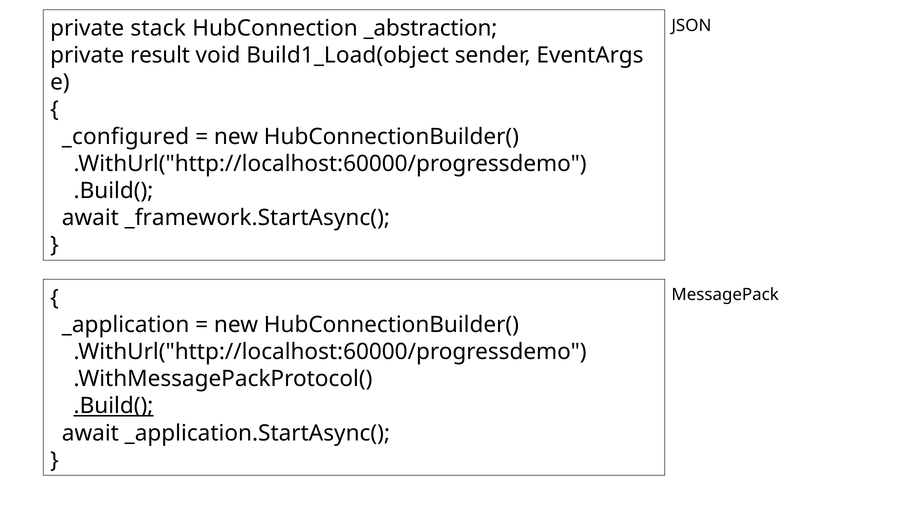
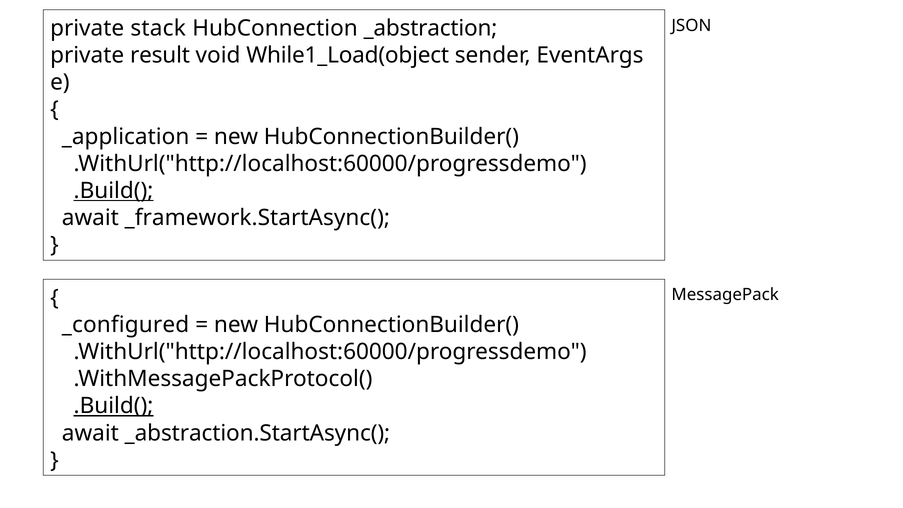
Build1_Load(object: Build1_Load(object -> While1_Load(object (348, 55)
_configured: _configured -> _application (126, 137)
.Build( underline: none -> present (113, 191)
_application: _application -> _configured (126, 325)
_application.StartAsync(: _application.StartAsync( -> _abstraction.StartAsync( (257, 433)
